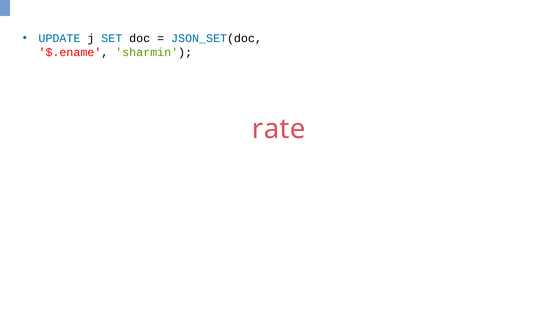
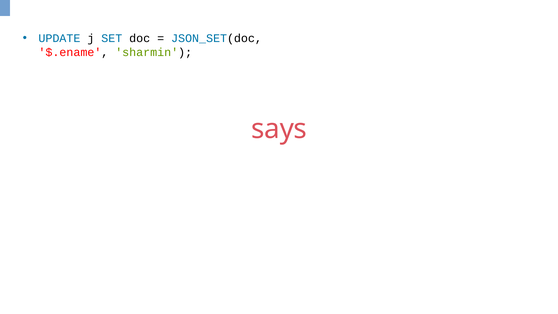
rate: rate -> says (279, 129)
